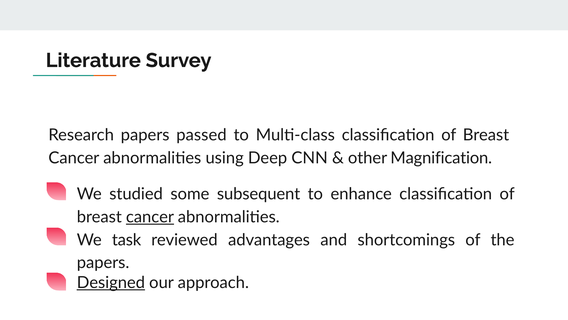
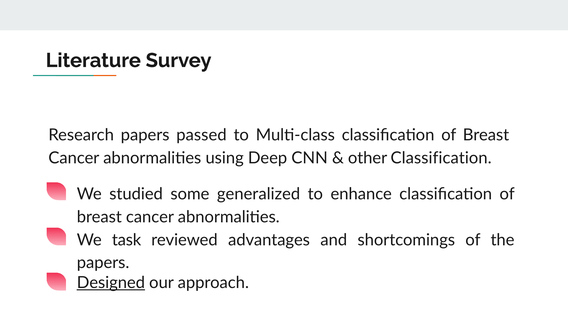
other Magnification: Magnification -> Classification (441, 158)
subsequent: subsequent -> generalized (259, 194)
cancer underline: present -> none (150, 217)
